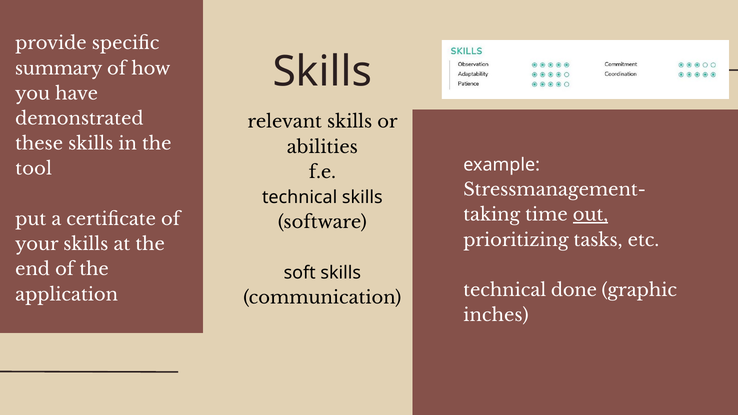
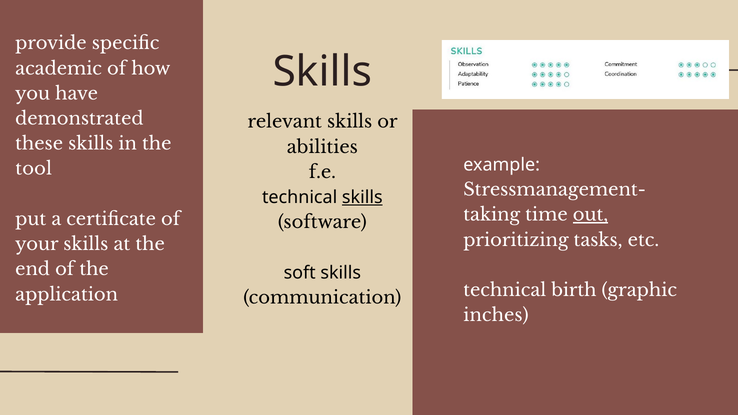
summary: summary -> academic (59, 69)
skills underline: none -> present (362, 197)
done: done -> birth (574, 290)
